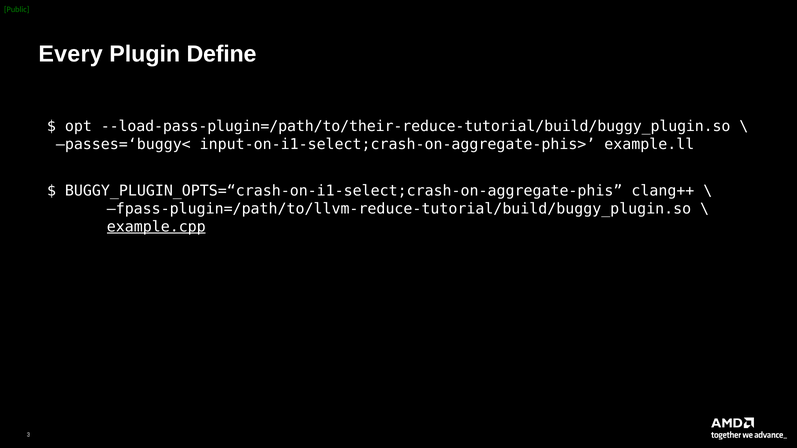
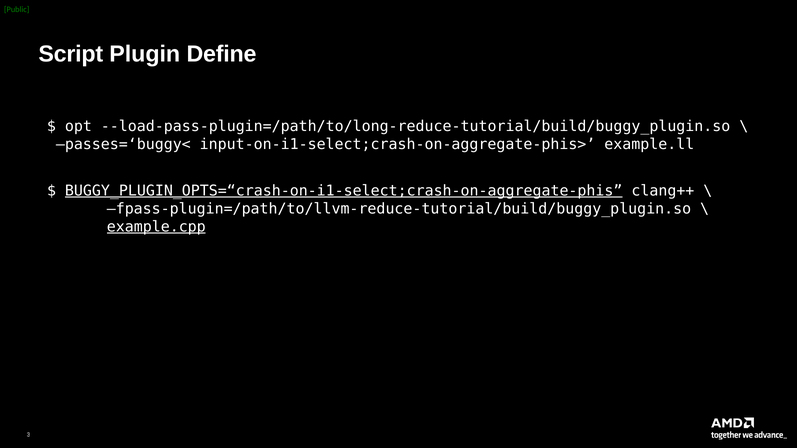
Every: Every -> Script (71, 54)
--load-pass-plugin=/path/to/their-reduce-tutorial/build/buggy_plugin.so: --load-pass-plugin=/path/to/their-reduce-tutorial/build/buggy_plugin.so -> --load-pass-plugin=/path/to/long-reduce-tutorial/build/buggy_plugin.so (416, 126)
BUGGY_PLUGIN_OPTS=“crash-on-i1-select;crash-on-aggregate-phis underline: none -> present (344, 191)
